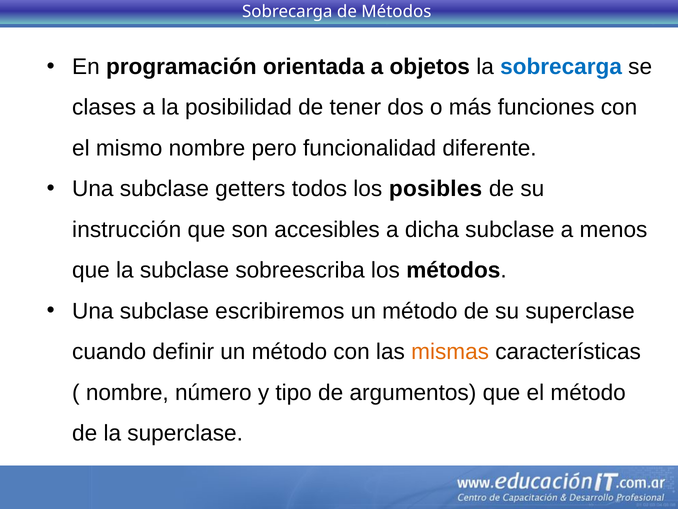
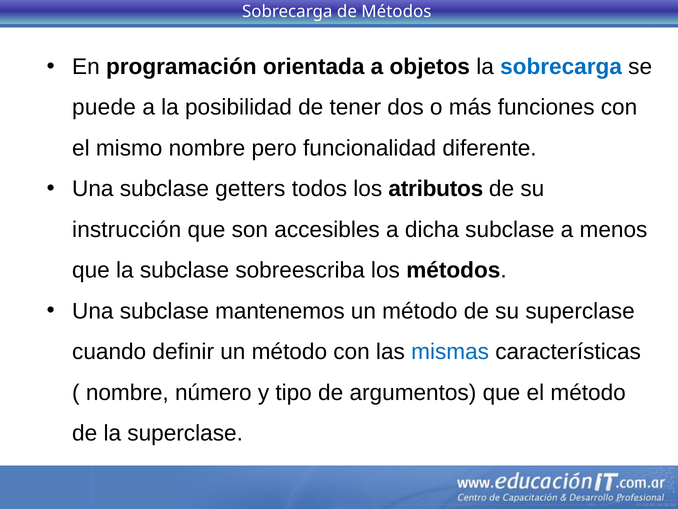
clases: clases -> puede (104, 107)
posibles: posibles -> atributos (436, 189)
escribiremos: escribiremos -> mantenemos (280, 311)
mismas colour: orange -> blue (450, 352)
